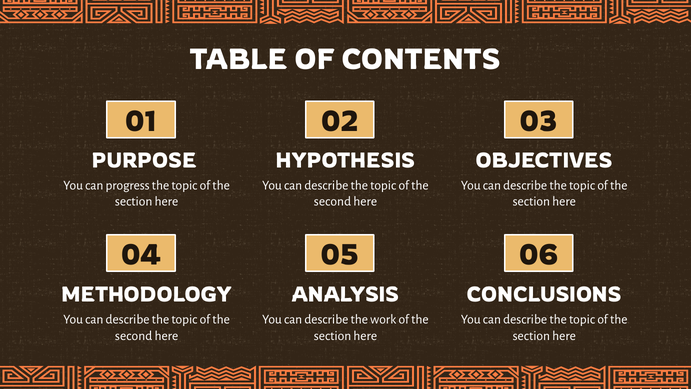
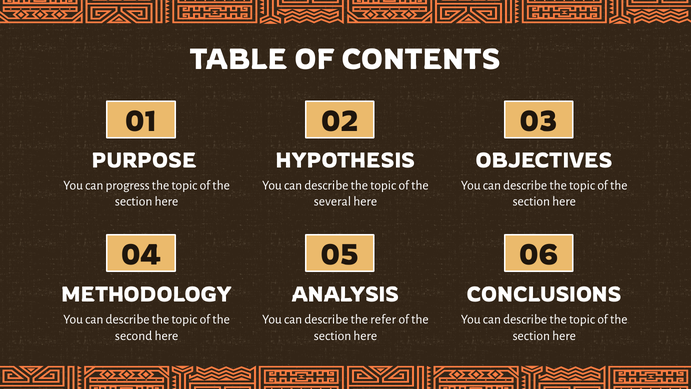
second: second -> several (332, 201)
work: work -> refer (383, 319)
